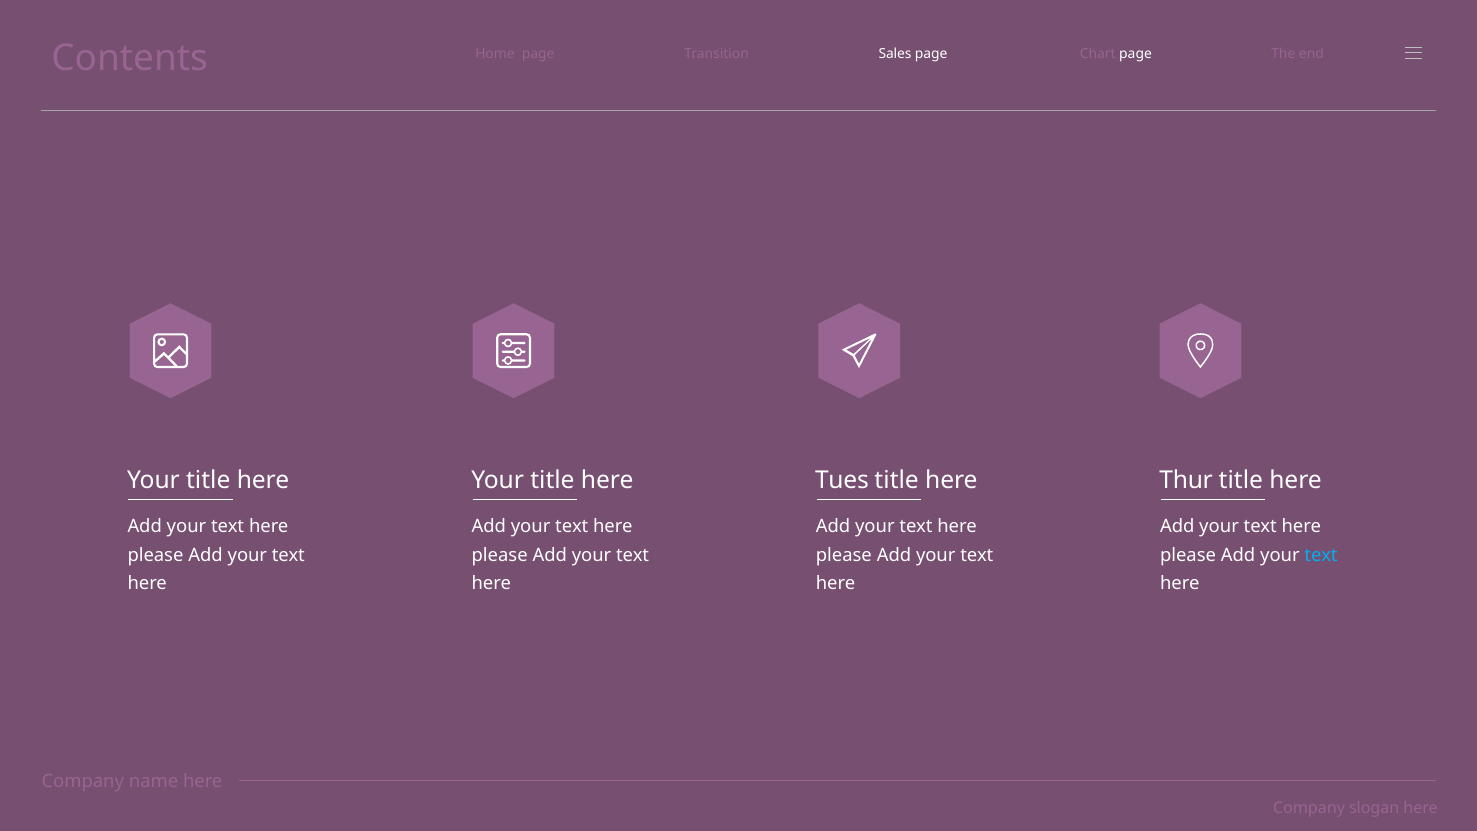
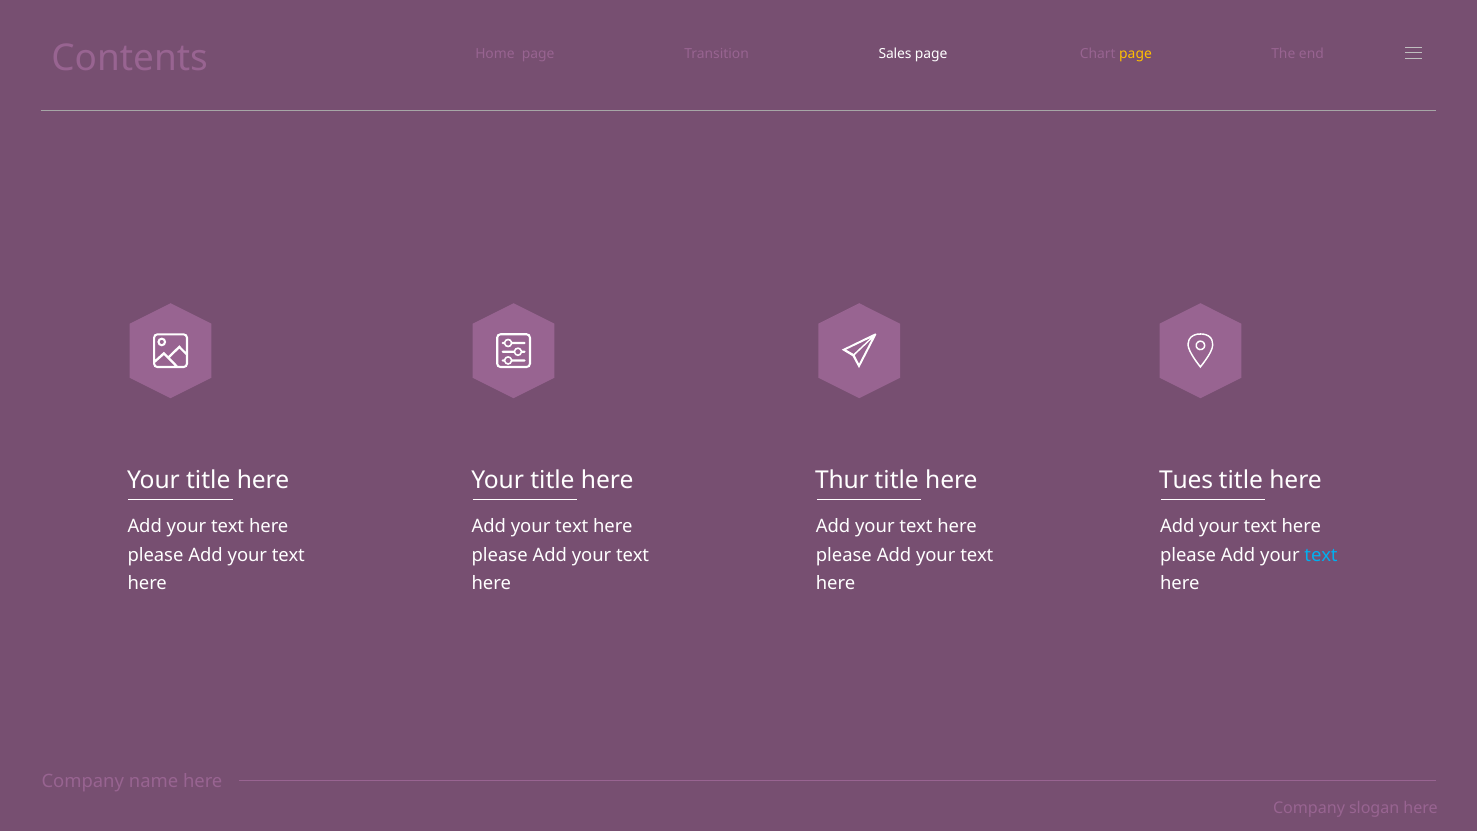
page colour: white -> yellow (1136, 53)
Tues: Tues -> Thur (842, 480)
Thur: Thur -> Tues (1186, 480)
